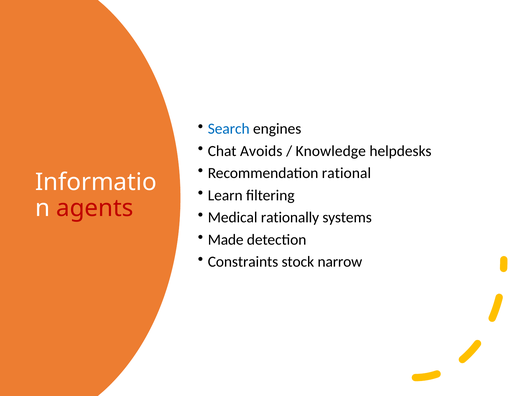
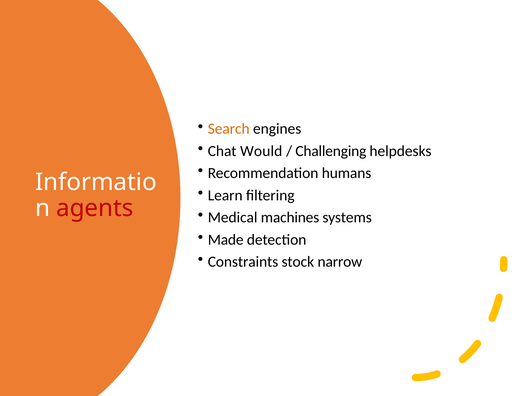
Search colour: blue -> orange (229, 129)
Avoids: Avoids -> Would (261, 151)
Knowledge: Knowledge -> Challenging (331, 151)
rational: rational -> humans (347, 173)
rationally: rationally -> machines (290, 217)
